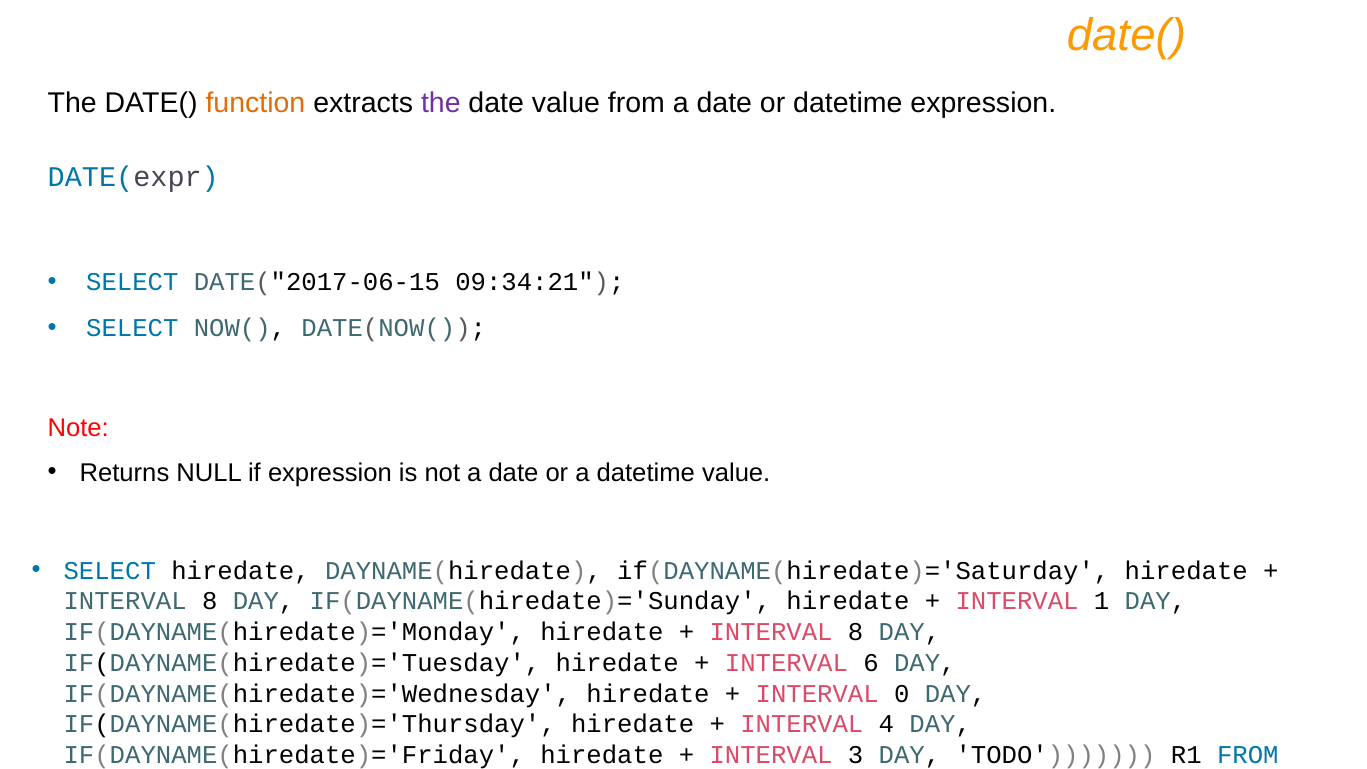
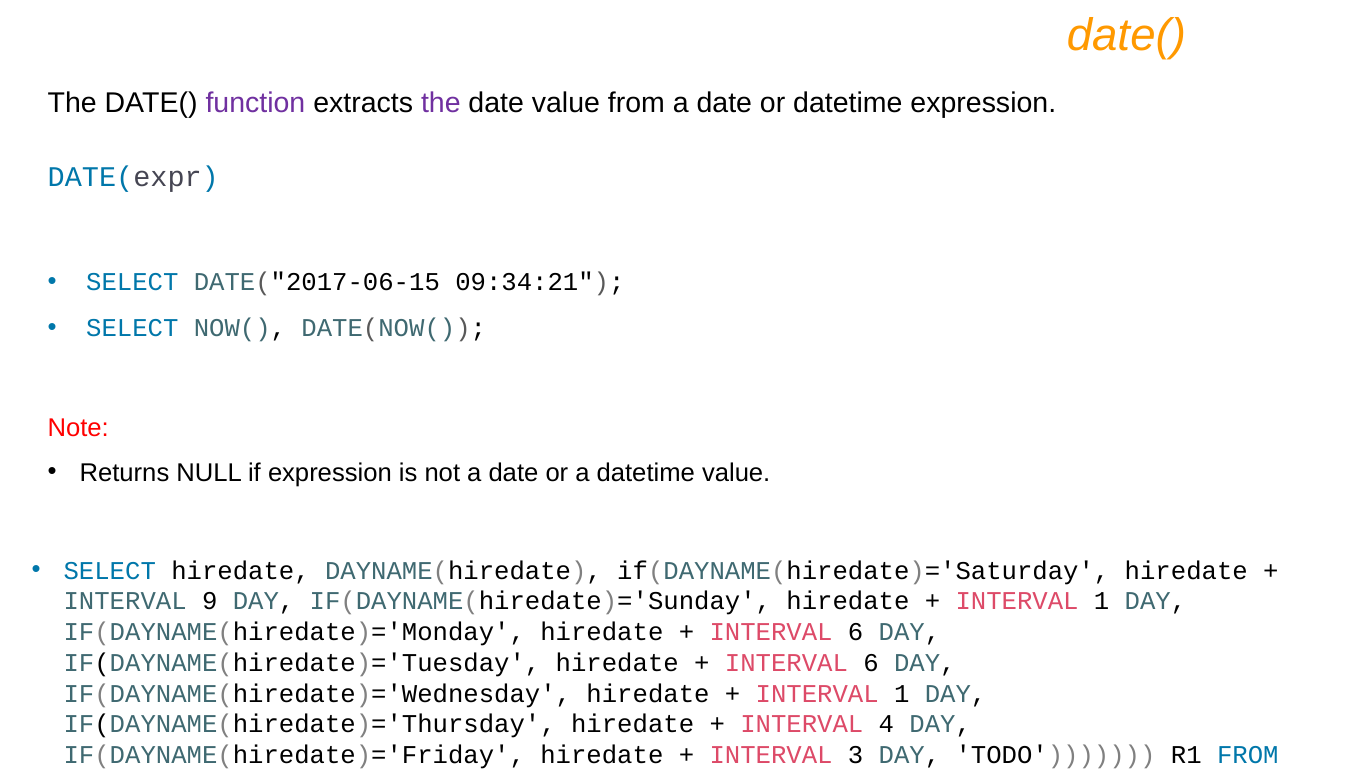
function colour: orange -> purple (255, 103)
8: 8 -> 9 (210, 601)
8: 8 -> 6 (856, 632)
0: 0 -> 1 (902, 694)
